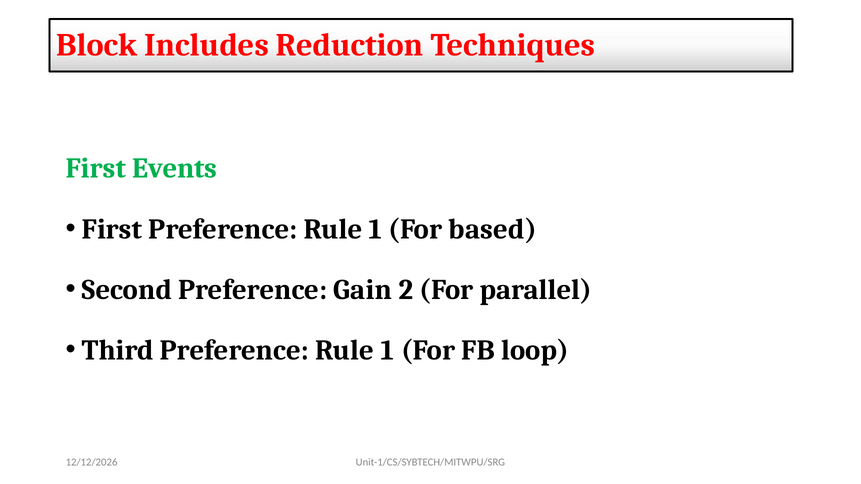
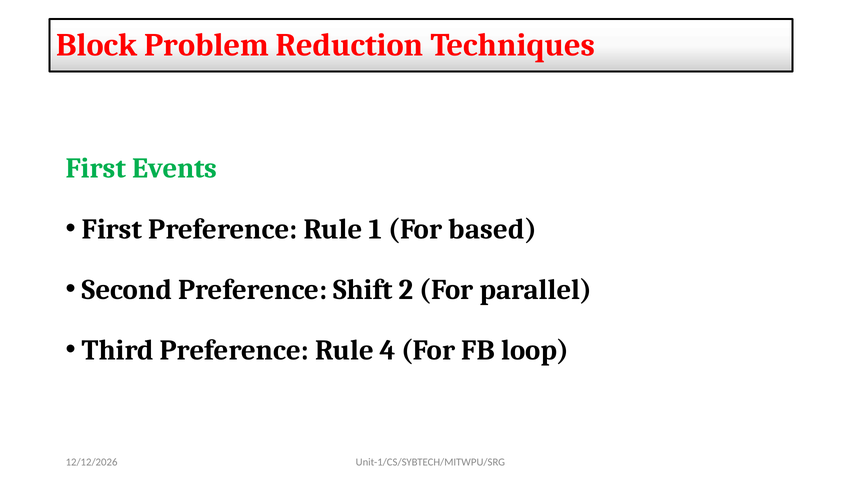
Includes: Includes -> Problem (207, 45)
Gain: Gain -> Shift (363, 290)
Third Preference Rule 1: 1 -> 4 (388, 351)
